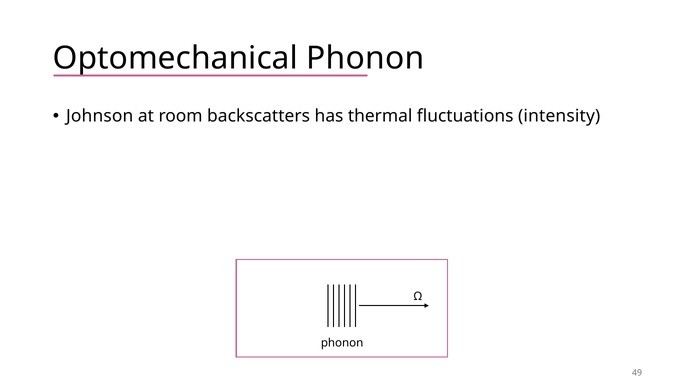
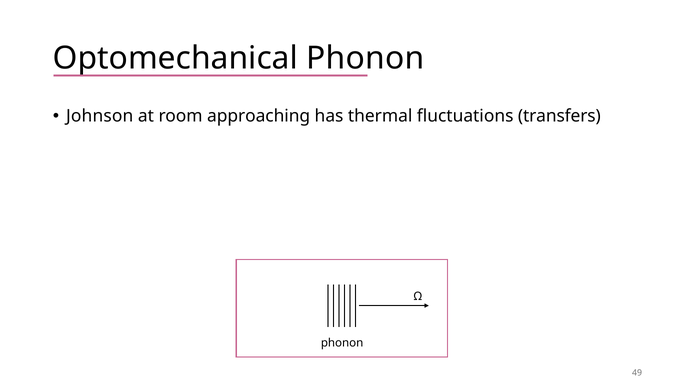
backscatters: backscatters -> approaching (259, 116)
intensity: intensity -> transfers (559, 116)
